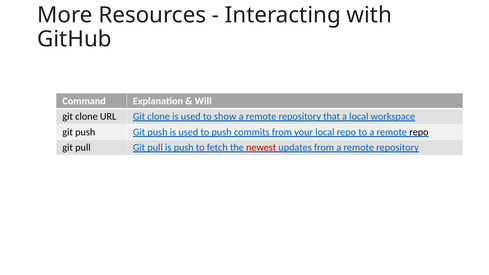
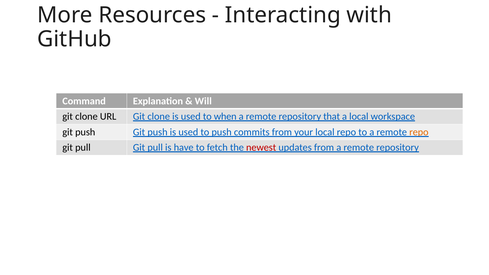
show: show -> when (225, 117)
repo colour: black -> orange (419, 132)
is push: push -> have (184, 148)
